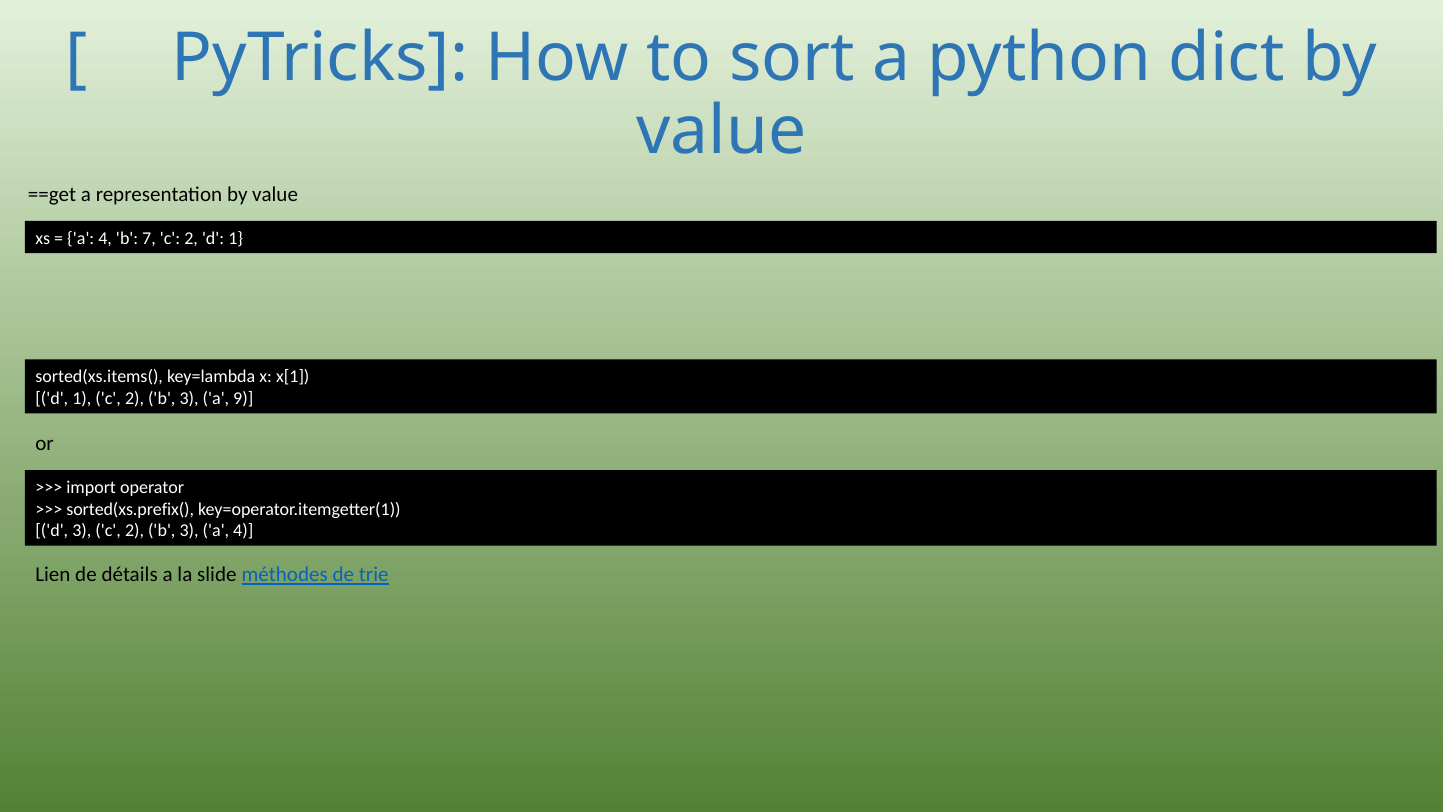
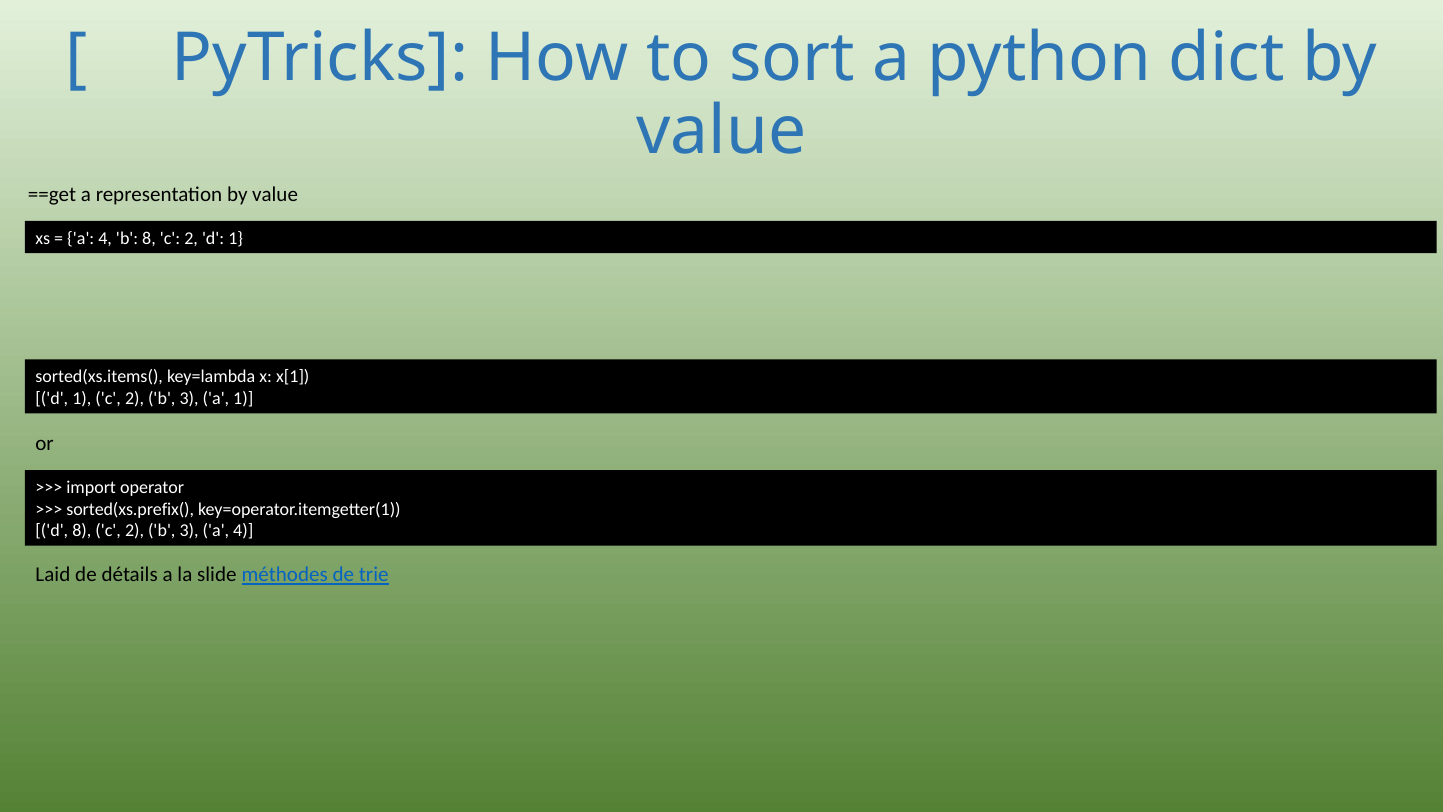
b 7: 7 -> 8 (149, 238)
a 9: 9 -> 1 (243, 398)
d 3: 3 -> 8 (82, 531)
Lien: Lien -> Laid (53, 574)
